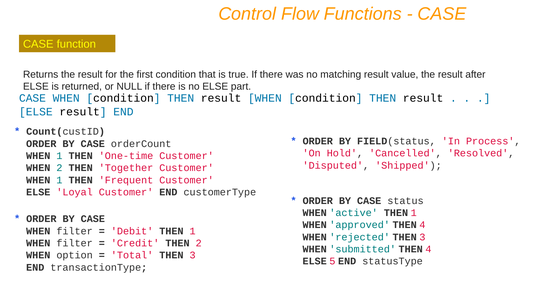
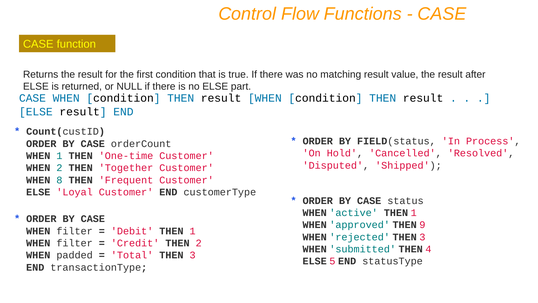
1: 1 -> 8 (59, 180)
approved THEN 4: 4 -> 9 (422, 225)
option: option -> padded (75, 255)
